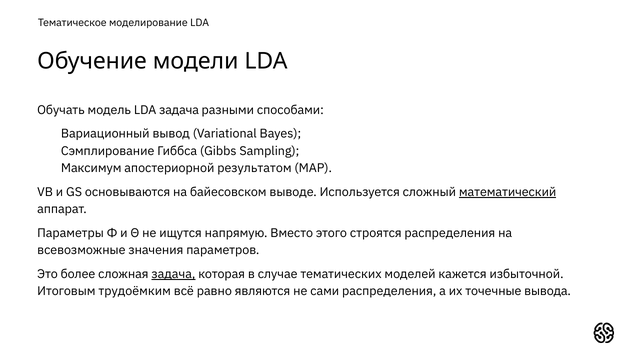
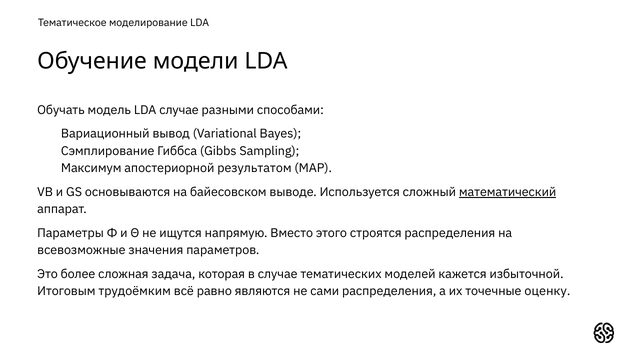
LDA задача: задача -> случае (179, 110)
задача underline: present -> none (173, 274)
вывода: вывода -> оценку (547, 291)
